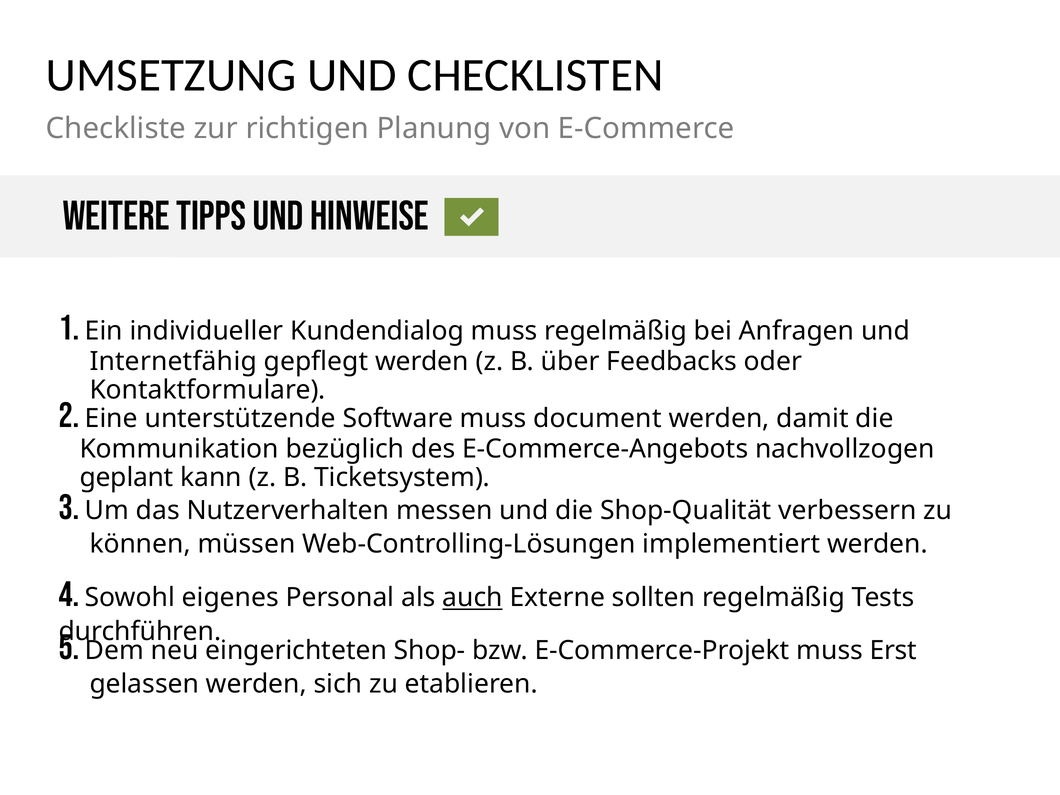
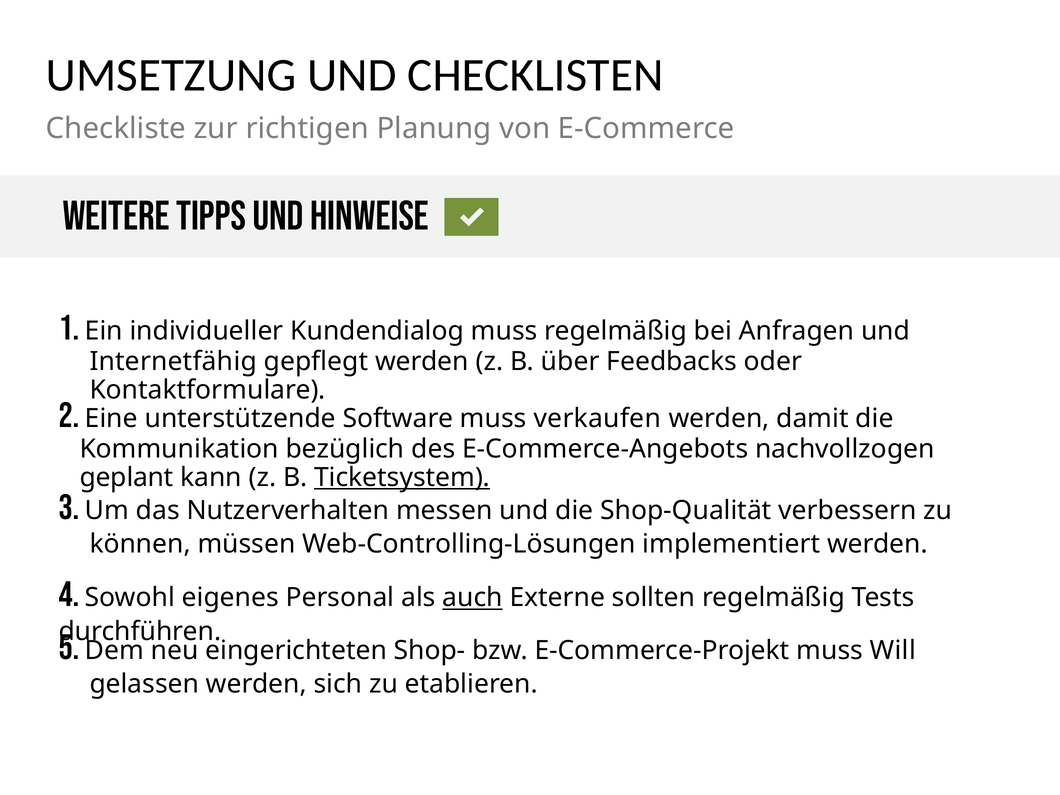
document: document -> verkaufen (597, 418)
Ticketsystem underline: none -> present (402, 477)
Erst: Erst -> Will (893, 651)
